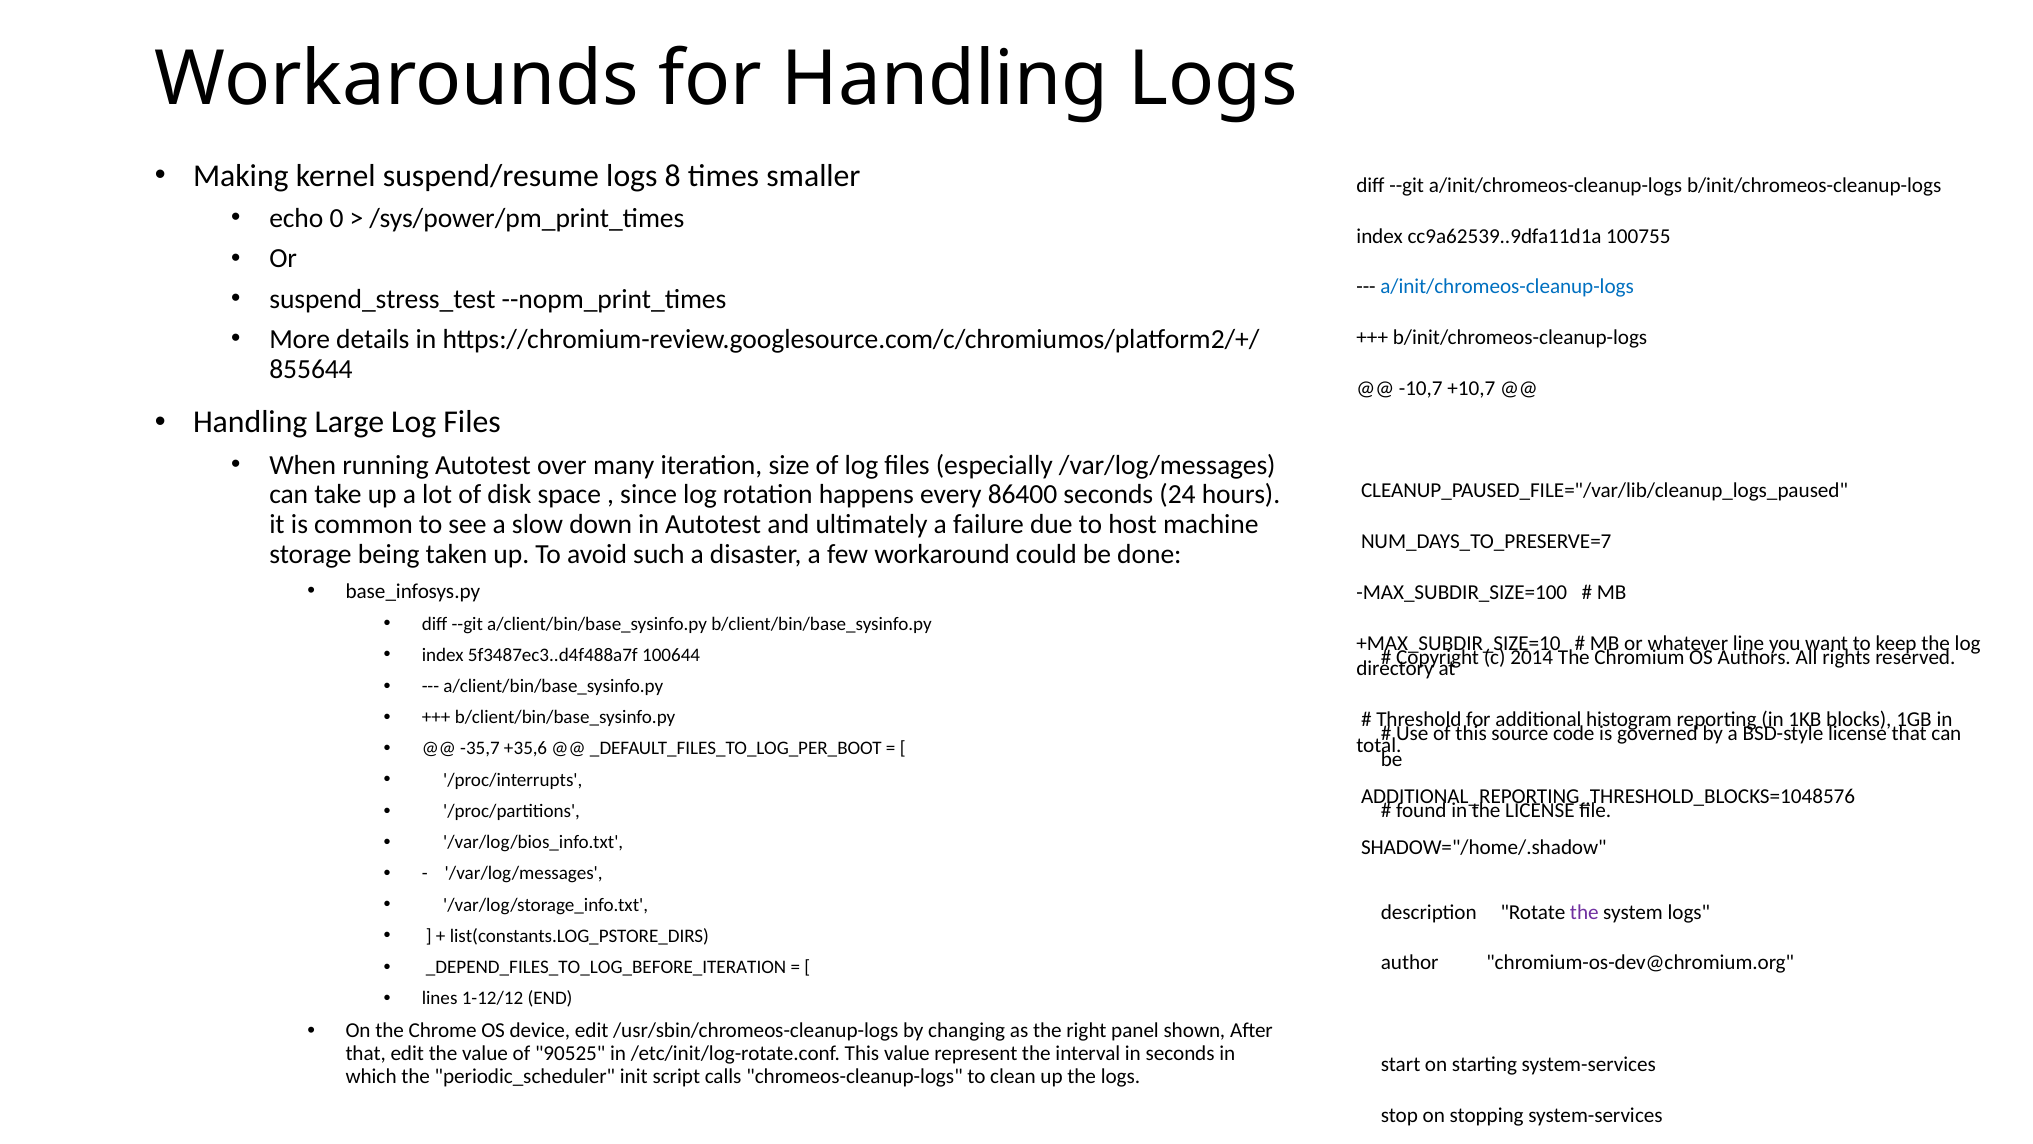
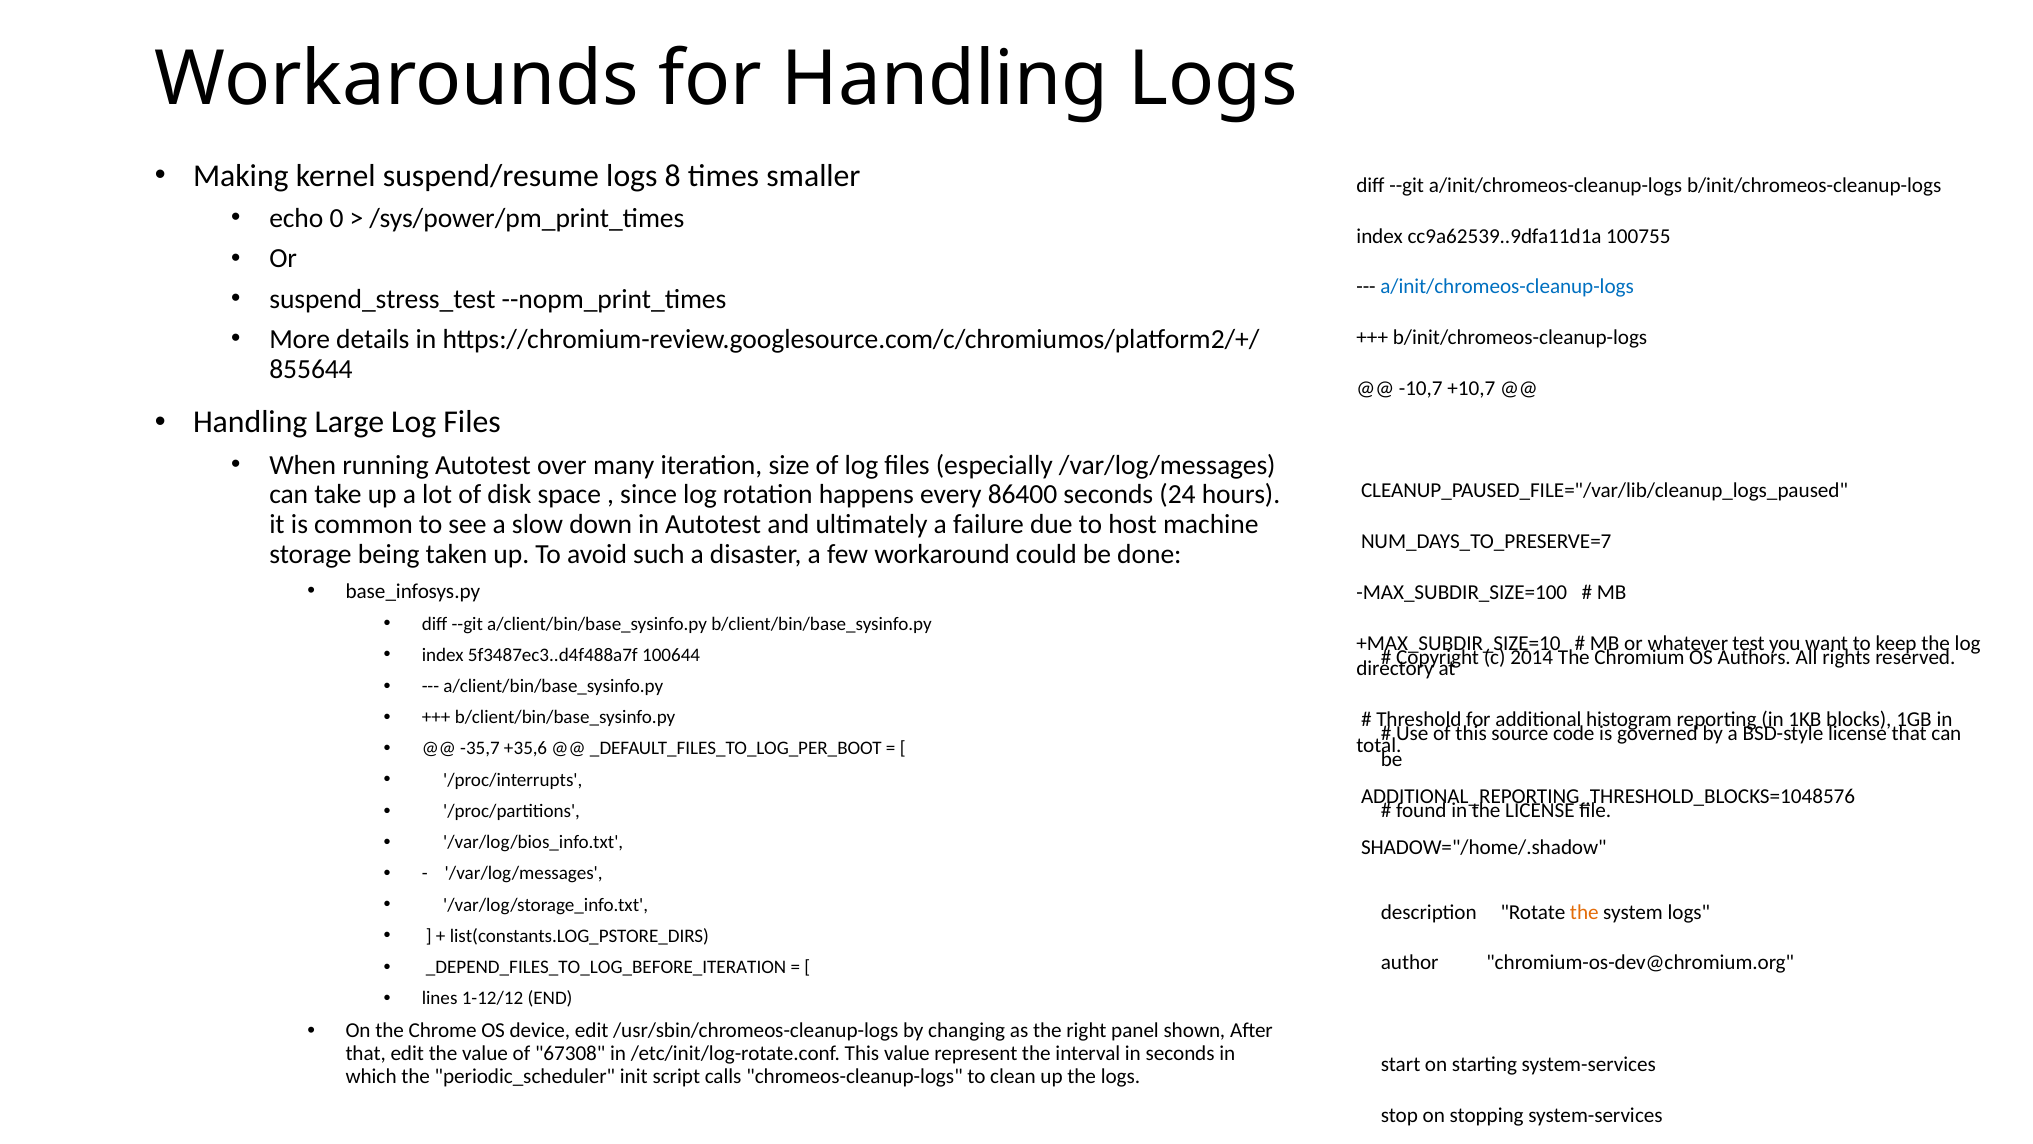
line: line -> test (1749, 643)
the colour: purple -> orange (1584, 912)
90525: 90525 -> 67308 (570, 1053)
